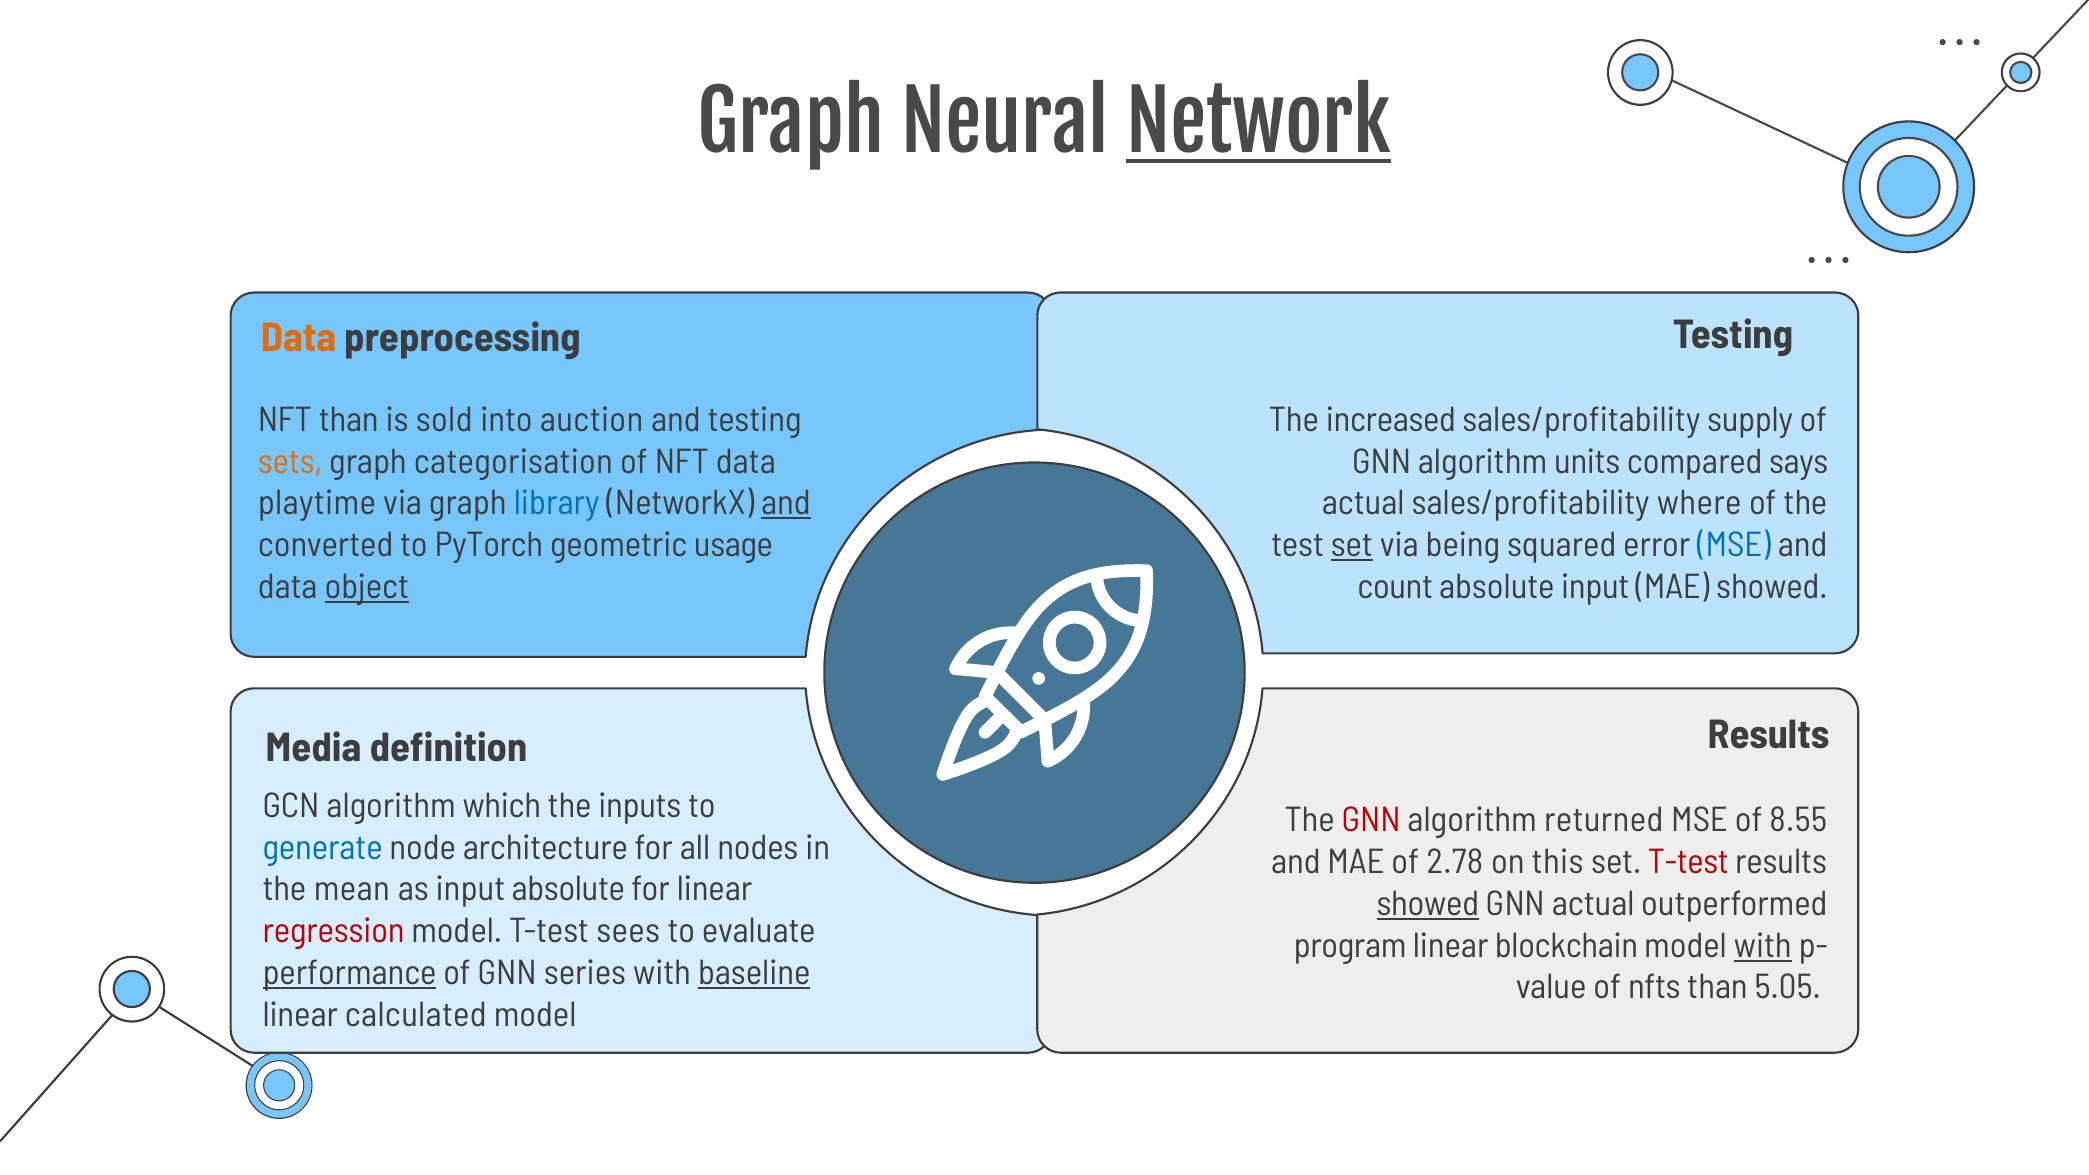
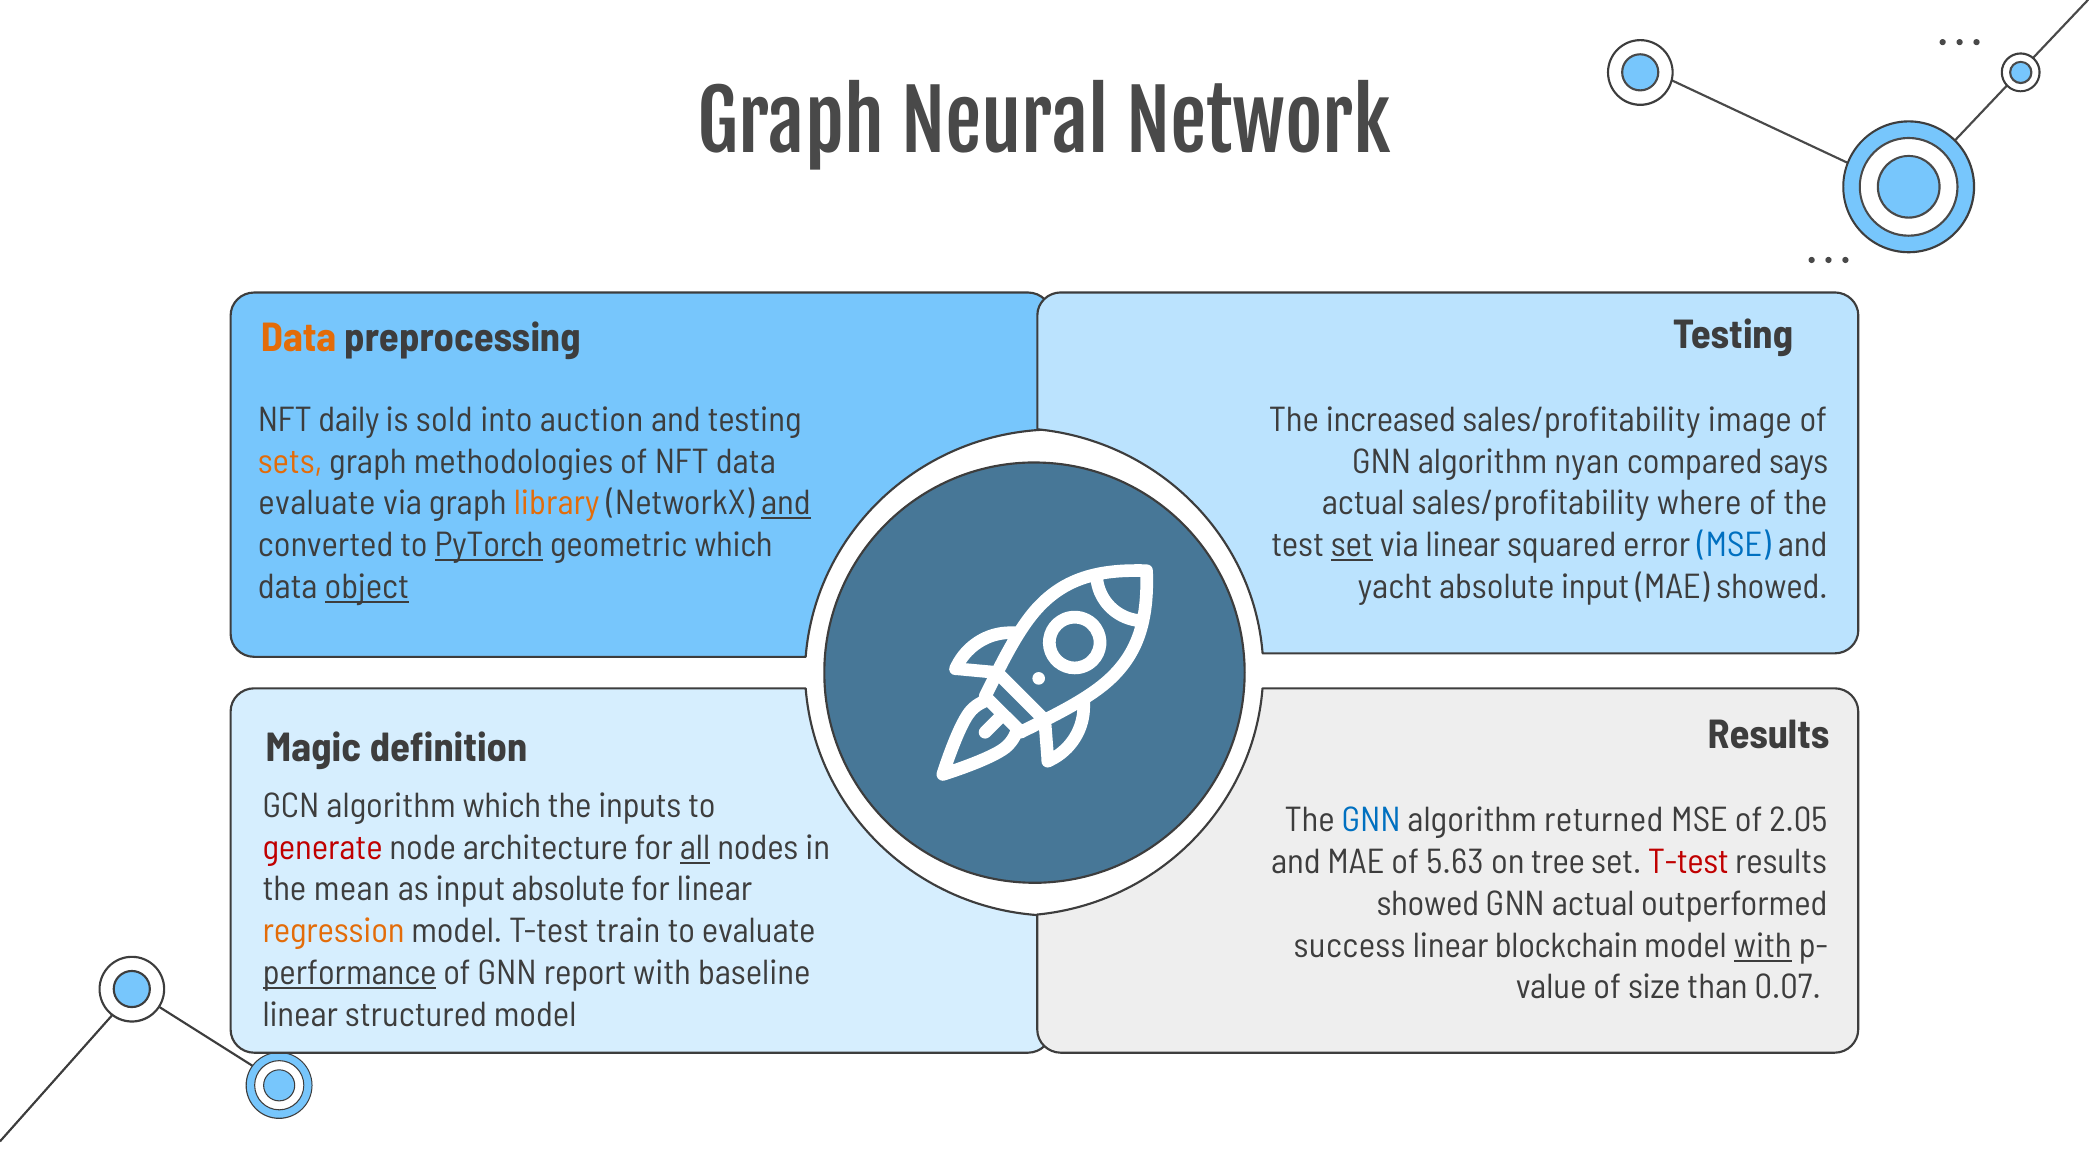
Network underline: present -> none (1259, 126)
NFT than: than -> daily (349, 420)
supply: supply -> image (1750, 420)
categorisation: categorisation -> methodologies (514, 462)
units: units -> nyan (1587, 462)
playtime: playtime -> evaluate (317, 504)
library colour: blue -> orange (557, 504)
PyTorch underline: none -> present (489, 545)
geometric usage: usage -> which (734, 545)
via being: being -> linear (1463, 545)
count: count -> yacht (1395, 587)
Media: Media -> Magic (313, 748)
GNN colour: red -> blue (1371, 820)
8.55: 8.55 -> 2.05 (1798, 820)
generate colour: blue -> red (323, 848)
all underline: none -> present (695, 848)
2.78: 2.78 -> 5.63 (1455, 862)
this: this -> tree (1558, 862)
showed underline: present -> none (1428, 904)
regression colour: red -> orange (334, 931)
sees: sees -> train (628, 931)
program: program -> success (1350, 946)
series: series -> report (585, 973)
baseline underline: present -> none (754, 973)
nfts: nfts -> size (1654, 987)
5.05: 5.05 -> 0.07 (1788, 987)
calculated: calculated -> structured (416, 1015)
